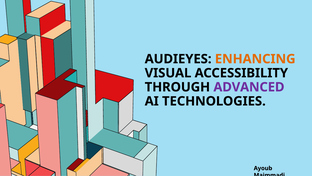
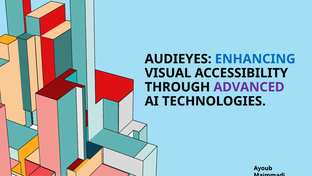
ENHANCING colour: orange -> blue (255, 59)
